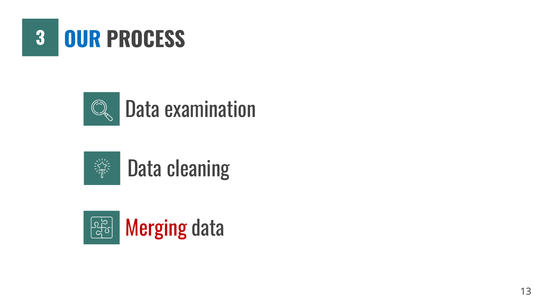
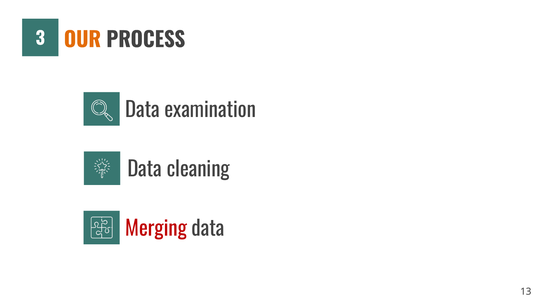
OUR colour: blue -> orange (82, 40)
